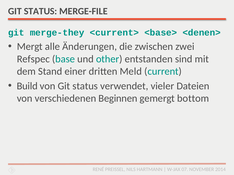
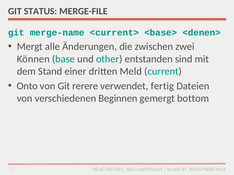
merge-they: merge-they -> merge-name (57, 33)
Refspec: Refspec -> Können (33, 59)
Build: Build -> Onto (27, 86)
von Git status: status -> rerere (85, 86)
vieler: vieler -> fertig (162, 86)
